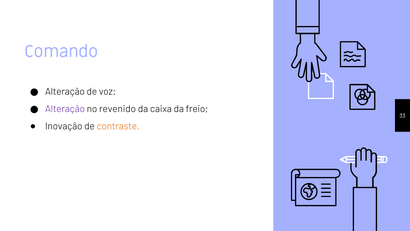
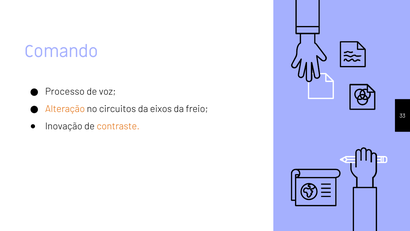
Alteração: Alteração -> Processo (65, 91)
Alteração colour: purple -> orange (65, 109)
revenido: revenido -> circuitos (118, 109)
caixa: caixa -> eixos (161, 109)
